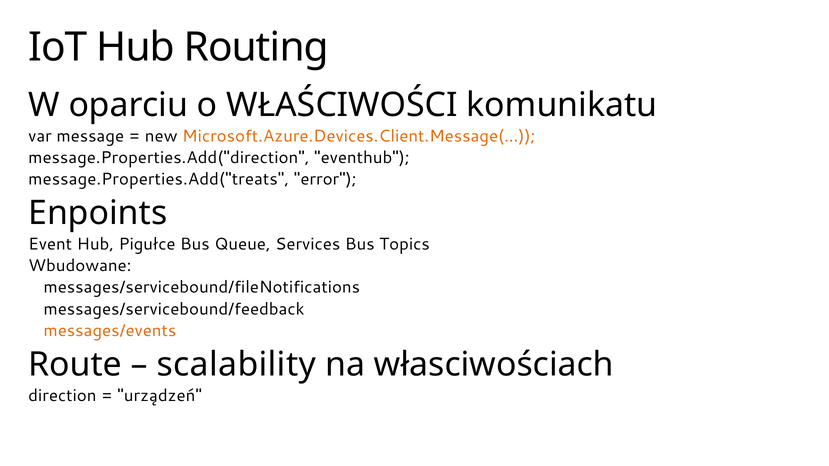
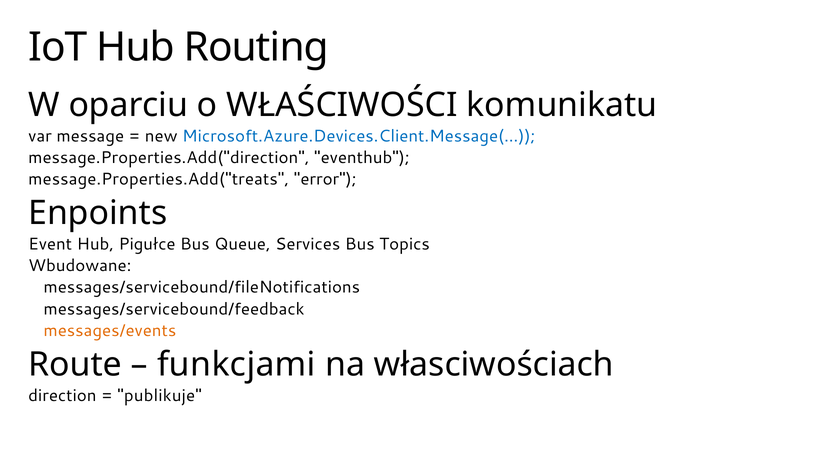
Microsoft.Azure.Devices.Client.Message(… colour: orange -> blue (359, 136)
scalability: scalability -> funkcjami (236, 365)
urządzeń: urządzeń -> publikuje (160, 396)
